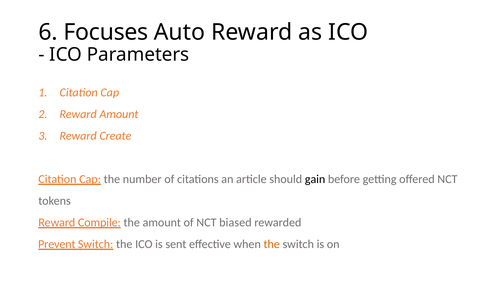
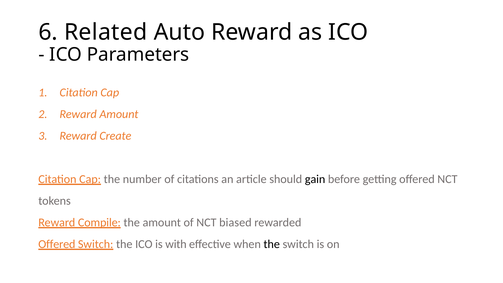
Focuses: Focuses -> Related (106, 32)
Prevent: Prevent -> Offered (57, 244)
sent: sent -> with (176, 244)
the colour: orange -> black (272, 244)
